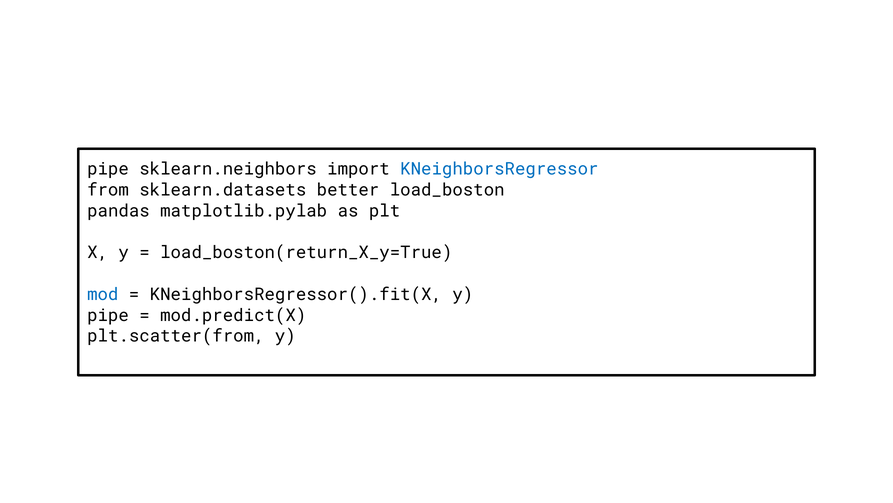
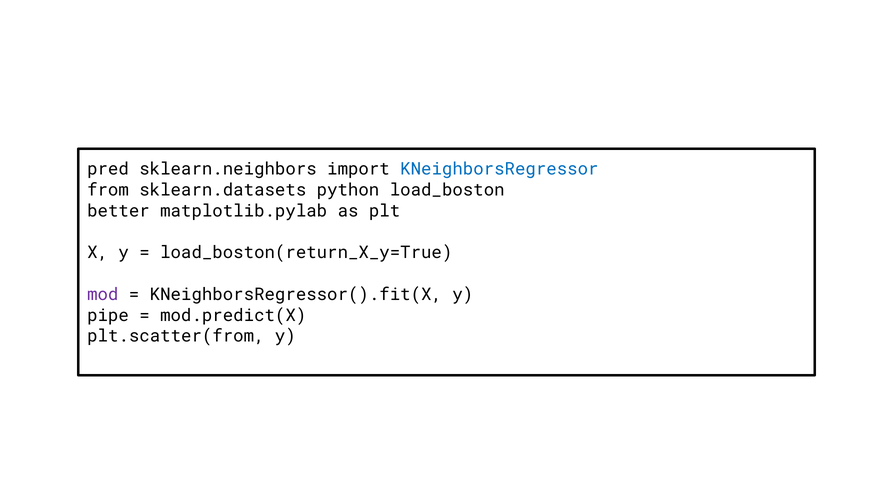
pipe: pipe -> pred (108, 169)
better: better -> python (348, 190)
pandas: pandas -> better (118, 211)
mod colour: blue -> purple (103, 294)
